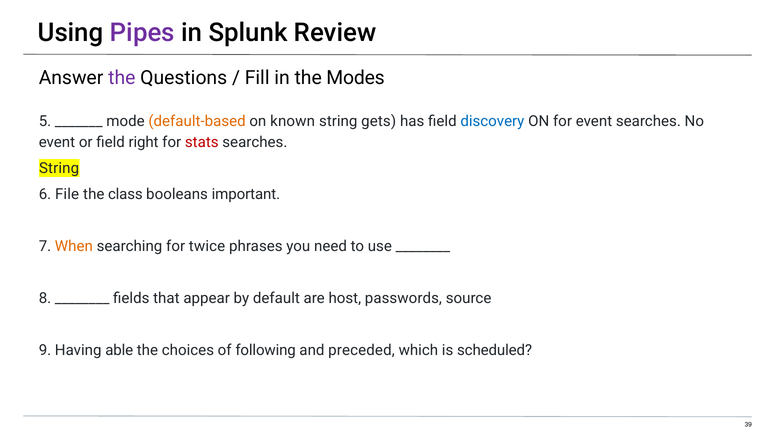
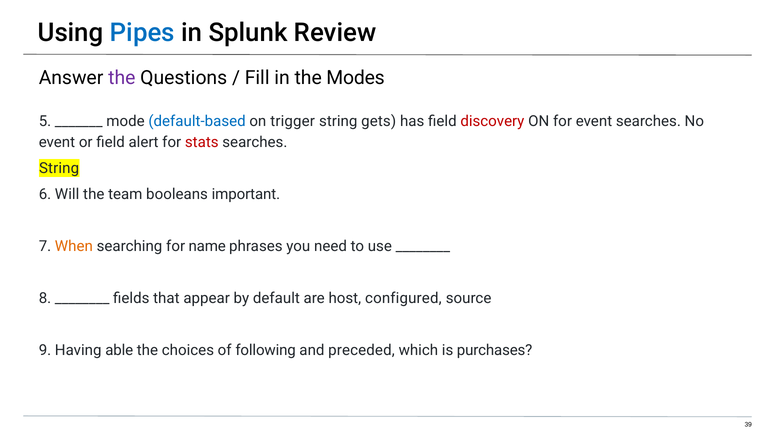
Pipes colour: purple -> blue (142, 33)
default-based colour: orange -> blue (197, 121)
known: known -> trigger (293, 121)
discovery colour: blue -> red (492, 121)
right: right -> alert (143, 142)
File: File -> Will (67, 194)
class: class -> team (125, 194)
twice: twice -> name (207, 246)
passwords: passwords -> configured (403, 298)
scheduled: scheduled -> purchases (495, 350)
